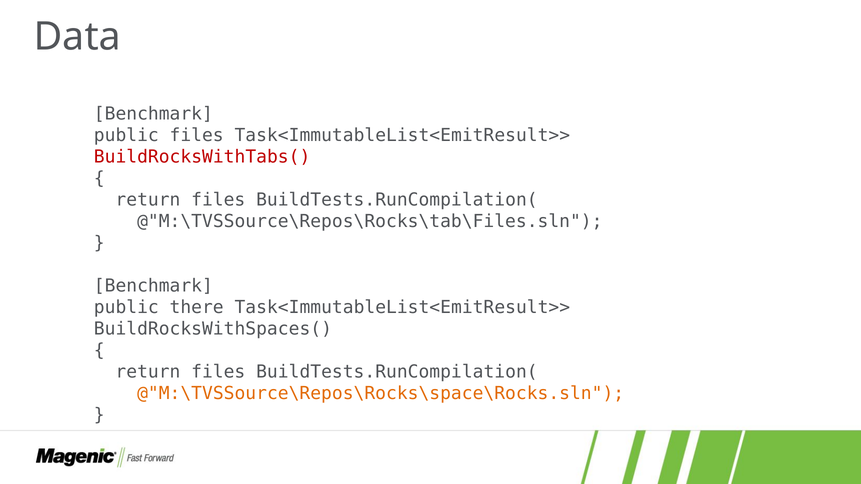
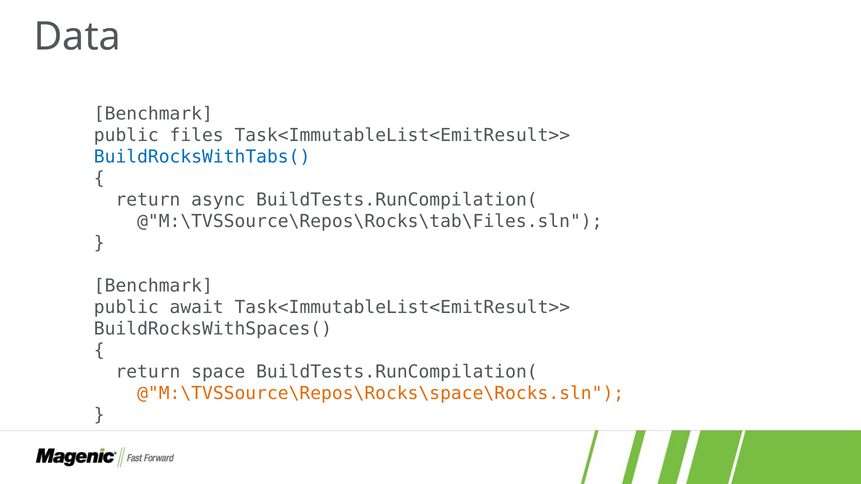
BuildRocksWithTabs( colour: red -> blue (202, 157)
files: files -> async (218, 200)
there: there -> await (197, 308)
files: files -> space (218, 372)
